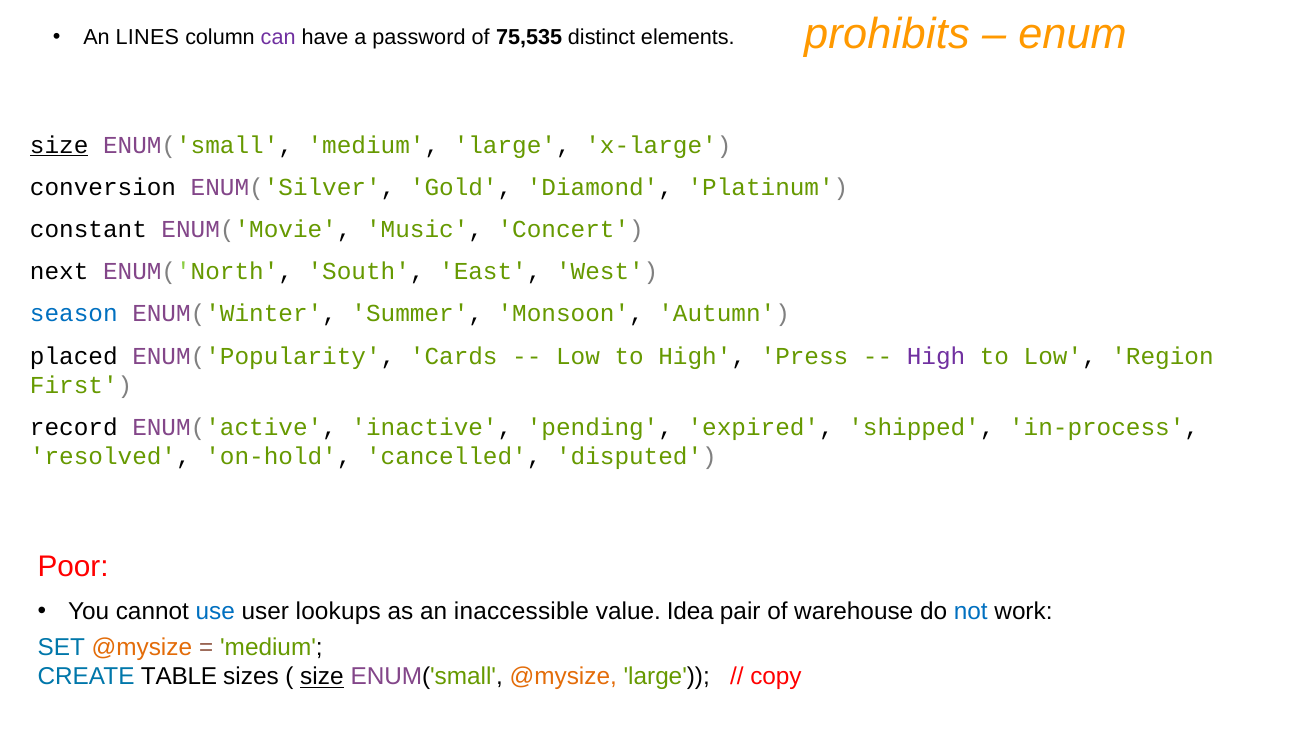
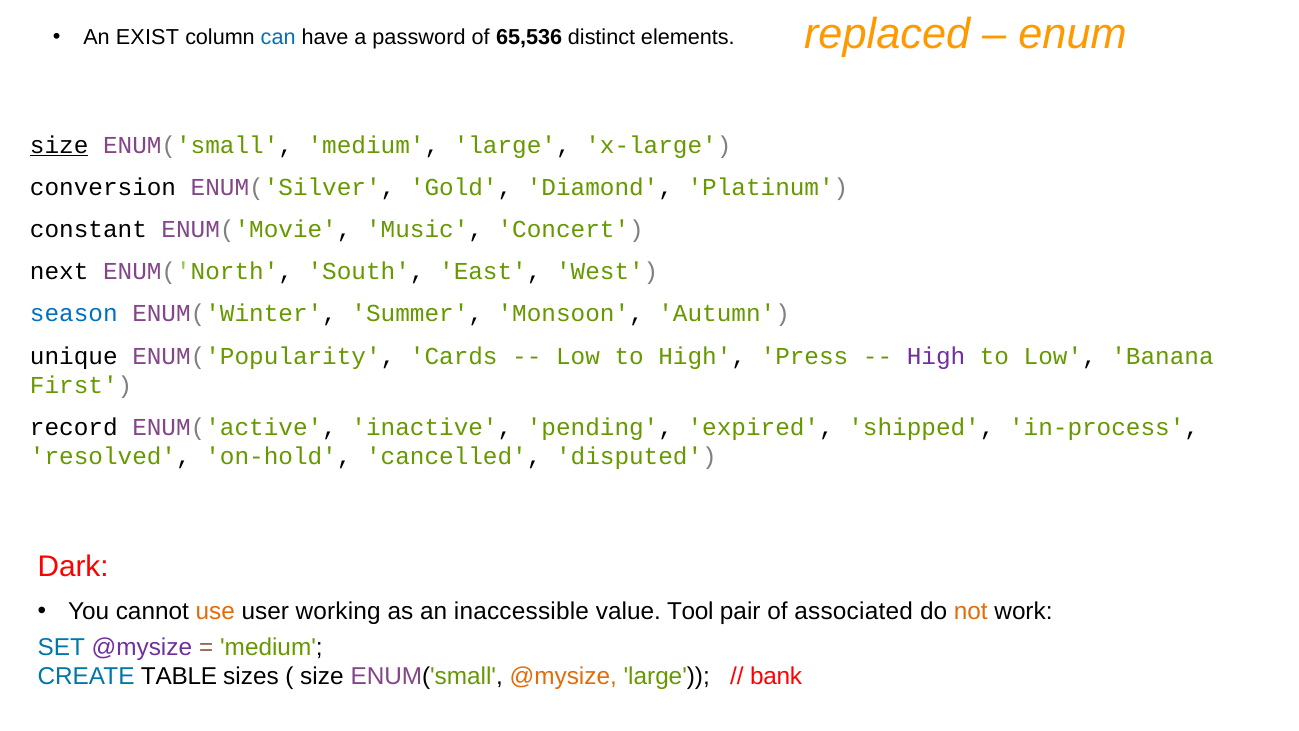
prohibits: prohibits -> replaced (887, 34)
LINES: LINES -> EXIST (147, 37)
can colour: purple -> blue (278, 37)
75,535: 75,535 -> 65,536 (529, 37)
placed: placed -> unique (74, 356)
Region: Region -> Banana (1163, 356)
Poor: Poor -> Dark (73, 567)
use colour: blue -> orange (215, 612)
lookups: lookups -> working (338, 612)
Idea: Idea -> Tool (690, 612)
warehouse: warehouse -> associated (854, 612)
not colour: blue -> orange (971, 612)
@mysize colour: orange -> purple (142, 647)
size underline: present -> none (322, 677)
copy: copy -> bank (776, 677)
